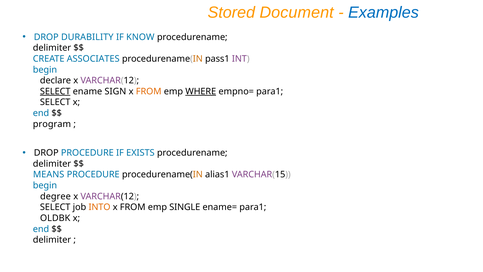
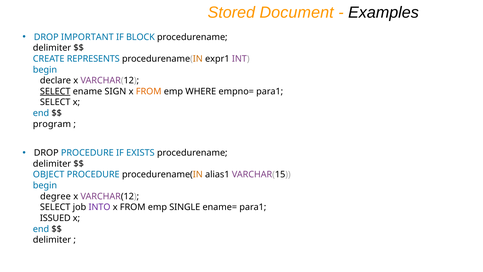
Examples colour: blue -> black (383, 13)
DURABILITY: DURABILITY -> IMPORTANT (87, 37)
KNOW: KNOW -> BLOCK (140, 37)
ASSOCIATES: ASSOCIATES -> REPRESENTS (93, 59)
pass1: pass1 -> expr1 (217, 59)
WHERE underline: present -> none (201, 91)
MEANS: MEANS -> OBJECT (49, 174)
INTO colour: orange -> purple (99, 207)
OLDBK: OLDBK -> ISSUED (55, 218)
